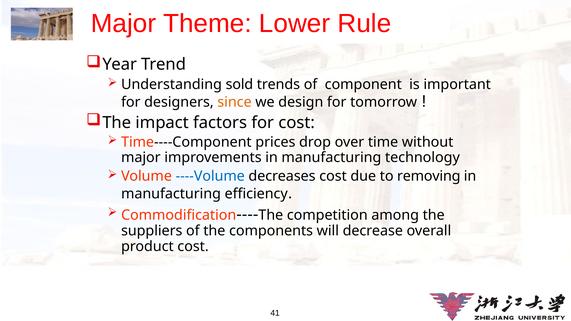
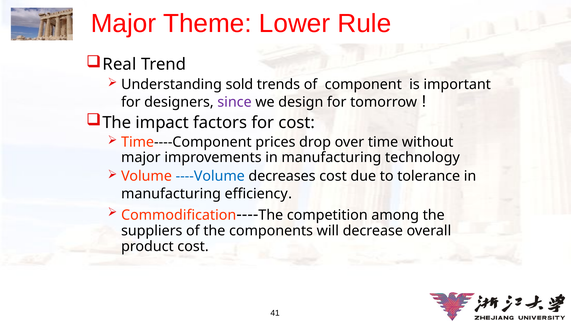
Year: Year -> Real (120, 65)
since colour: orange -> purple (235, 102)
removing: removing -> tolerance (429, 176)
